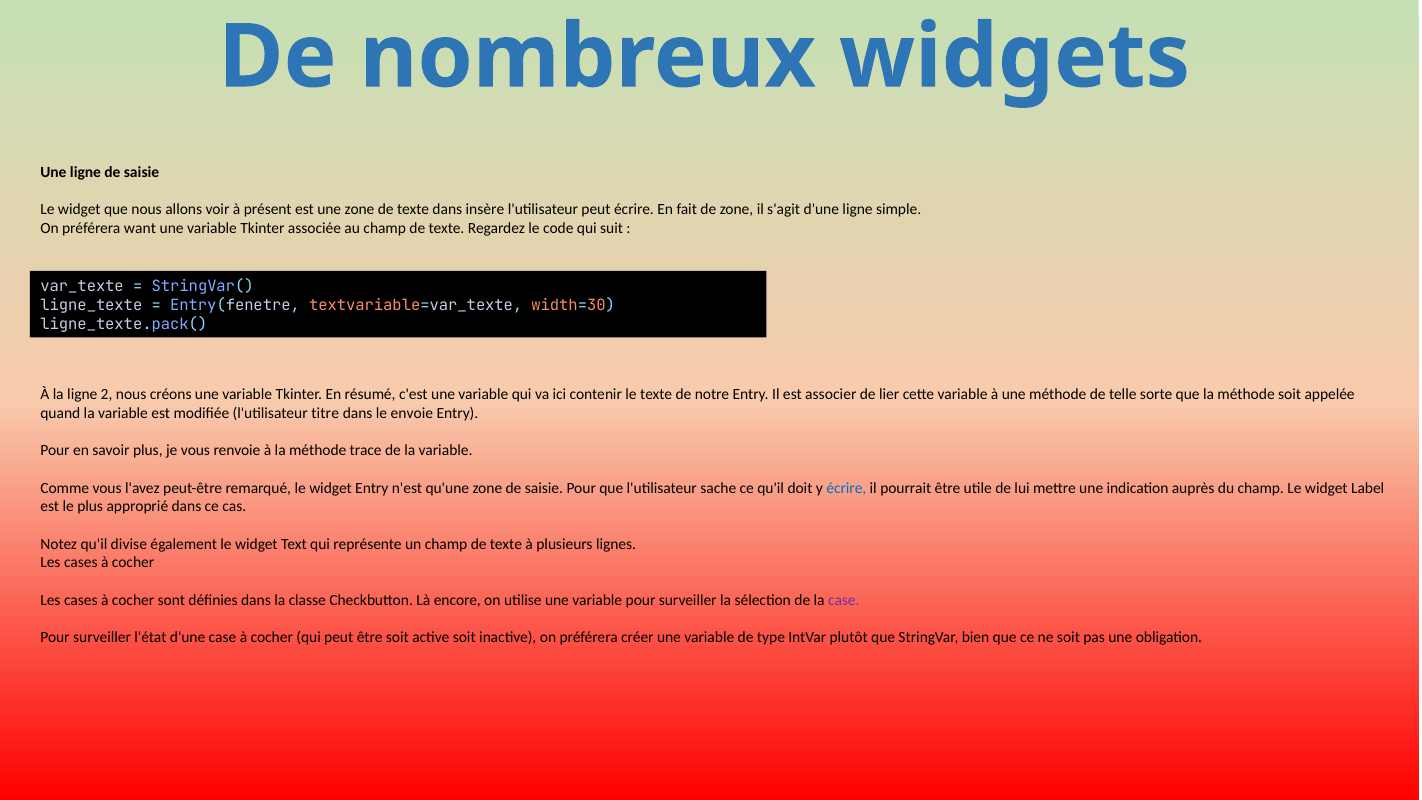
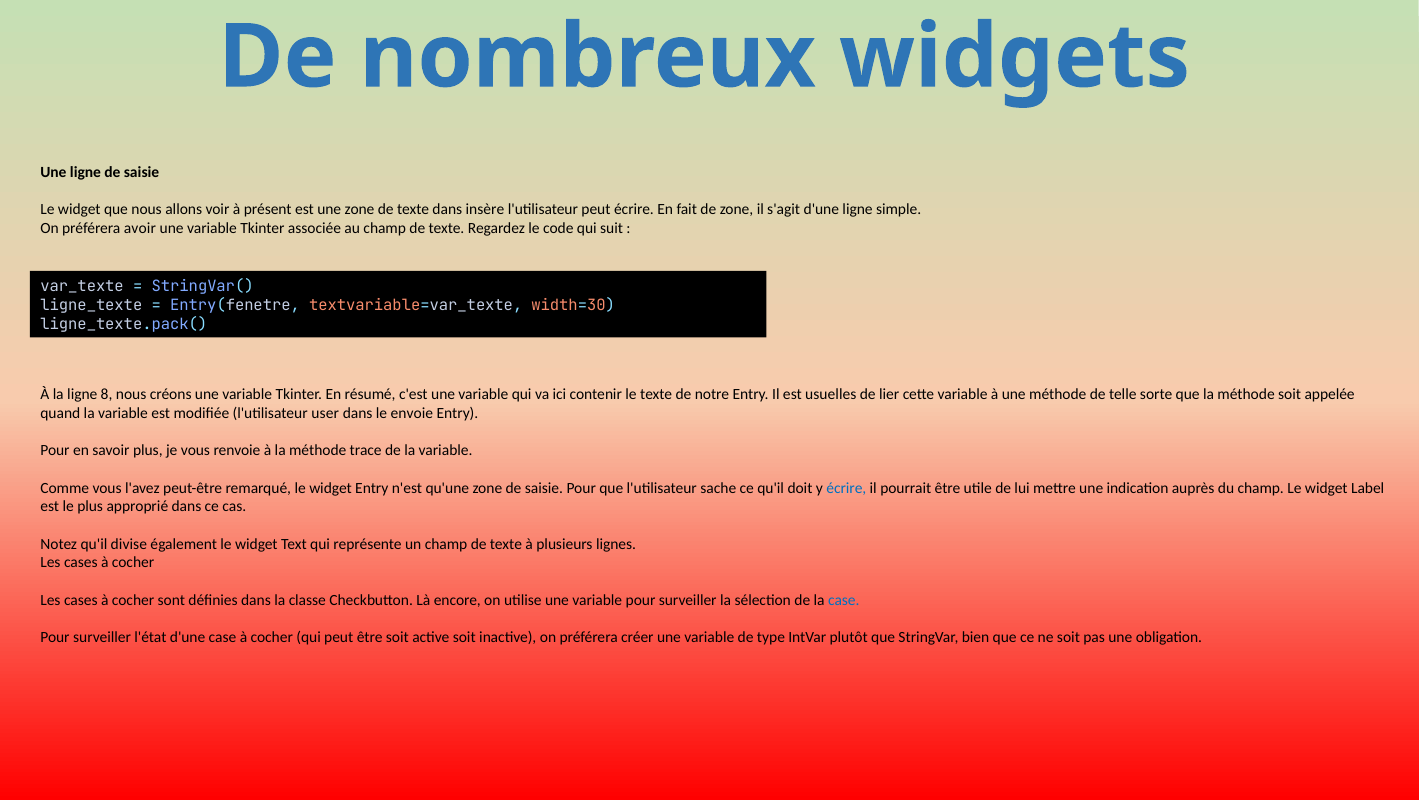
want: want -> avoir (140, 228)
2: 2 -> 8 (107, 395)
associer: associer -> usuelles (831, 395)
titre: titre -> user (325, 413)
case colour: purple -> blue (844, 600)
